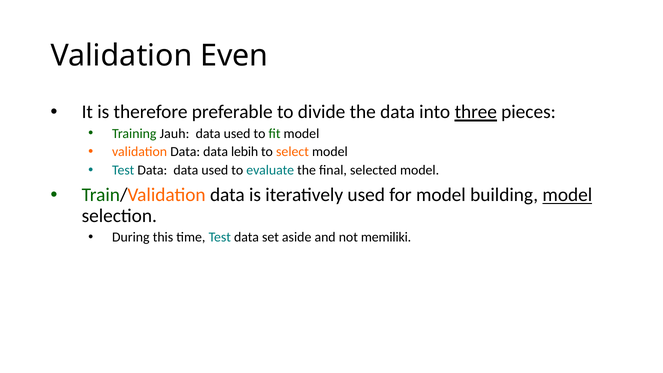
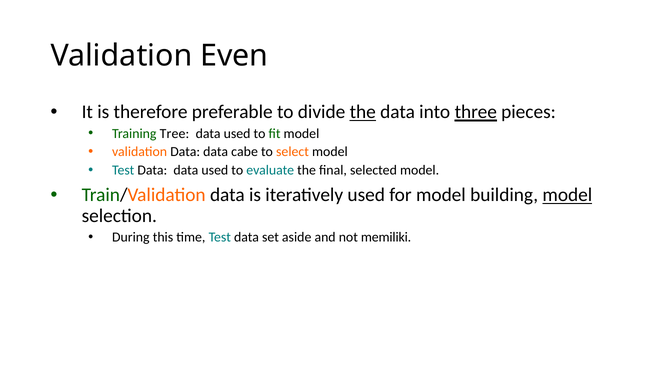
the underline: none -> present (363, 112)
Jauh: Jauh -> Tree (174, 133)
lebih: lebih -> cabe (245, 152)
